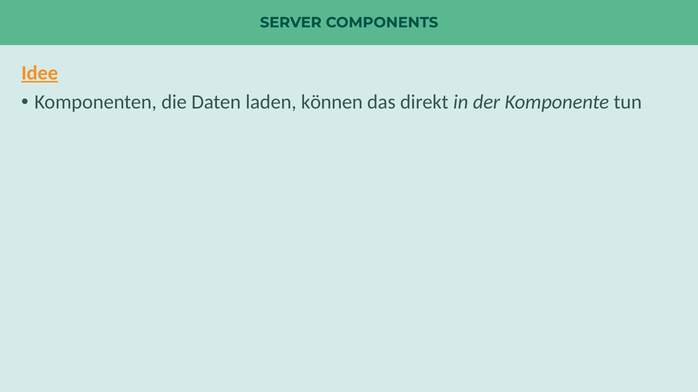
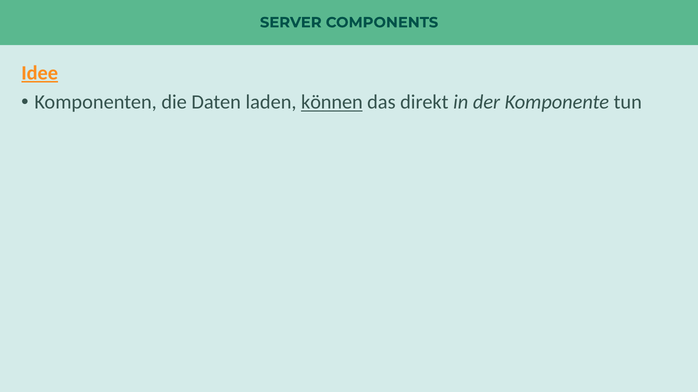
können underline: none -> present (332, 102)
